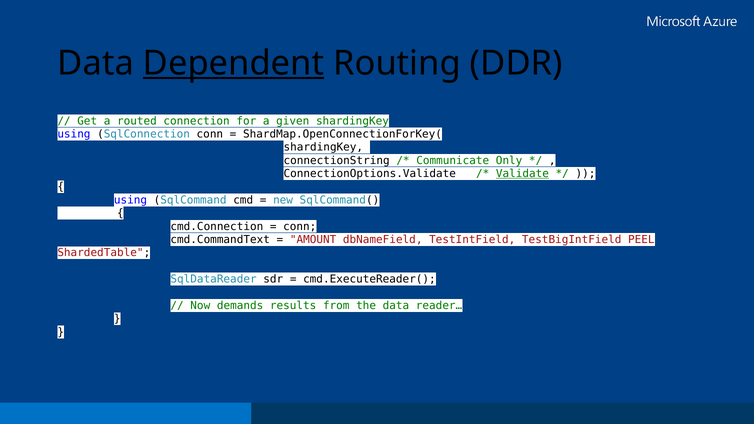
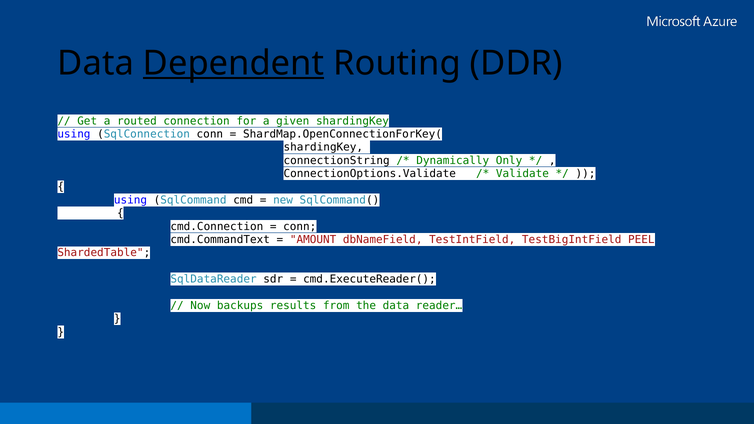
Communicate: Communicate -> Dynamically (453, 161)
Validate underline: present -> none (522, 174)
demands: demands -> backups (240, 306)
